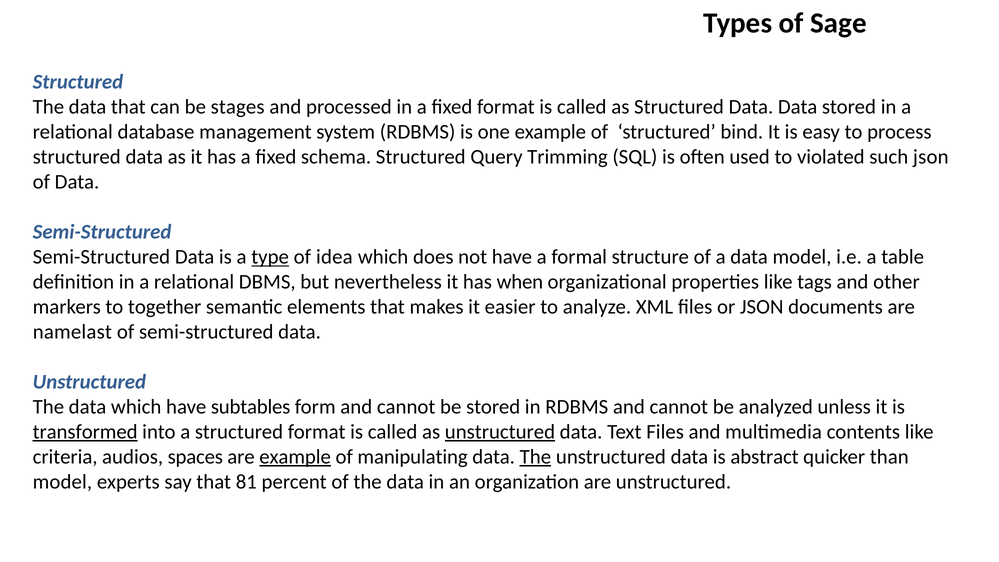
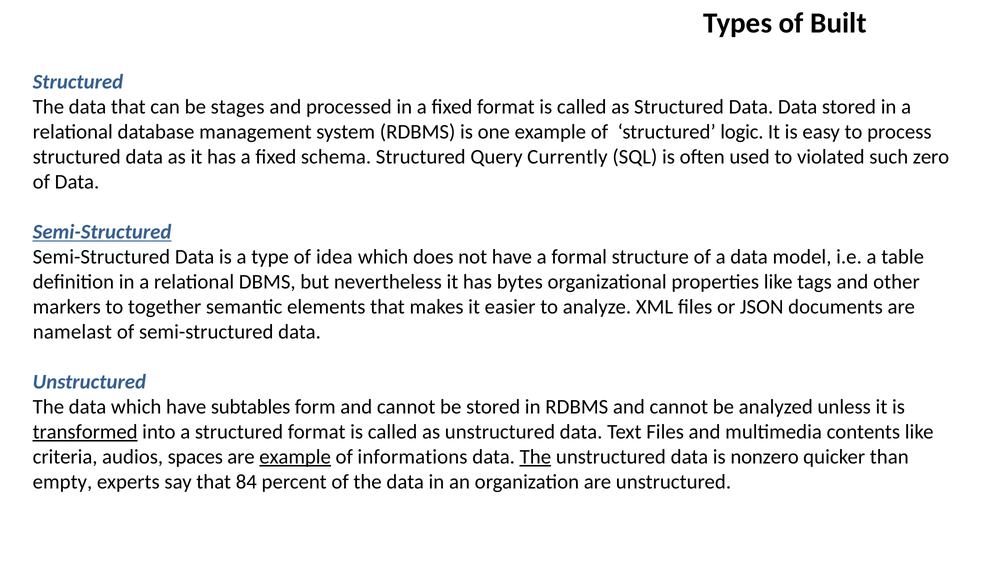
Sage: Sage -> Built (838, 23)
bind: bind -> logic (742, 132)
Trimming: Trimming -> Currently (567, 157)
such json: json -> zero (931, 157)
Semi-Structured underline: none -> present (102, 232)
type underline: present -> none (270, 257)
when: when -> bytes (520, 282)
unstructured underline: present -> none (500, 432)
manipulating: manipulating -> informations (413, 457)
abstract: abstract -> nonzero (765, 457)
model: model -> empty (62, 482)
81: 81 -> 84 (246, 482)
